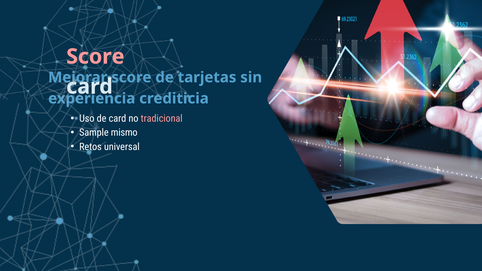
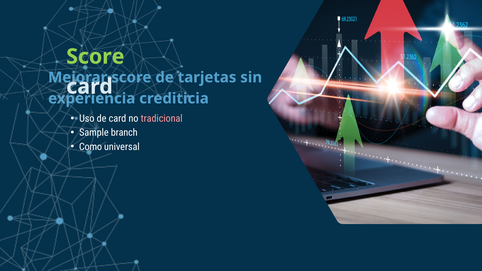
Score colour: pink -> light green (95, 57)
mismo: mismo -> branch (124, 133)
Retos: Retos -> Como (91, 147)
